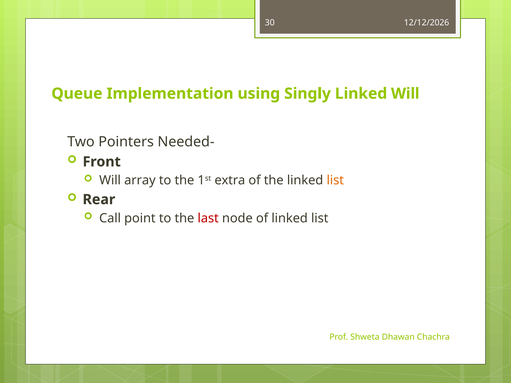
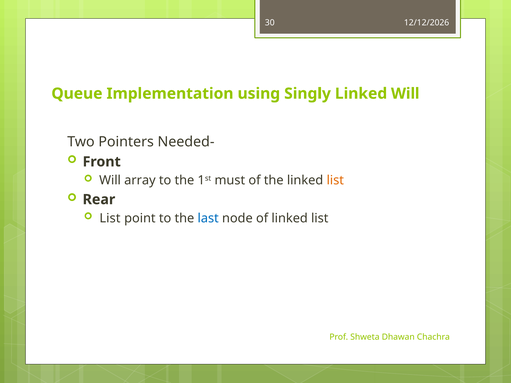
extra: extra -> must (230, 180)
Call: Call -> List (110, 218)
last colour: red -> blue (208, 218)
